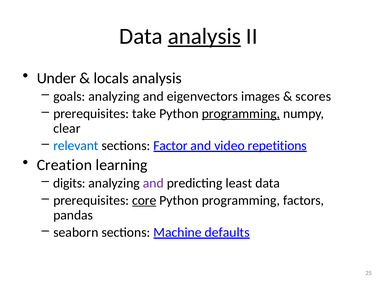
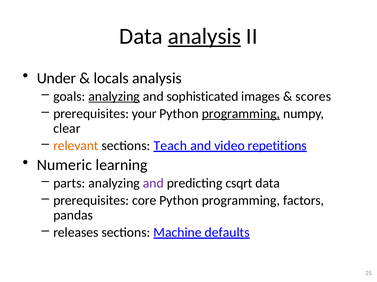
analyzing underline: none -> present (114, 97)
eigenvectors: eigenvectors -> sophisticated (203, 97)
take: take -> your (144, 114)
relevant colour: blue -> orange (76, 146)
Factor: Factor -> Teach (170, 146)
Creation: Creation -> Numeric (64, 165)
digits: digits -> parts (69, 184)
least: least -> csqrt (239, 184)
core underline: present -> none (144, 201)
seaborn: seaborn -> releases (76, 233)
